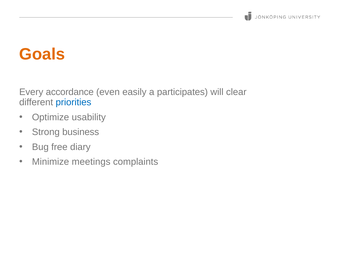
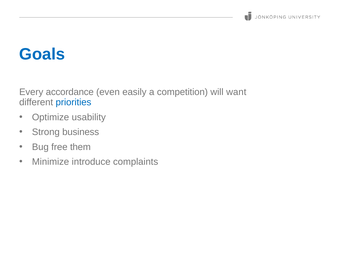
Goals colour: orange -> blue (42, 54)
participates: participates -> competition (182, 92)
clear: clear -> want (236, 92)
diary: diary -> them (80, 147)
meetings: meetings -> introduce (91, 162)
